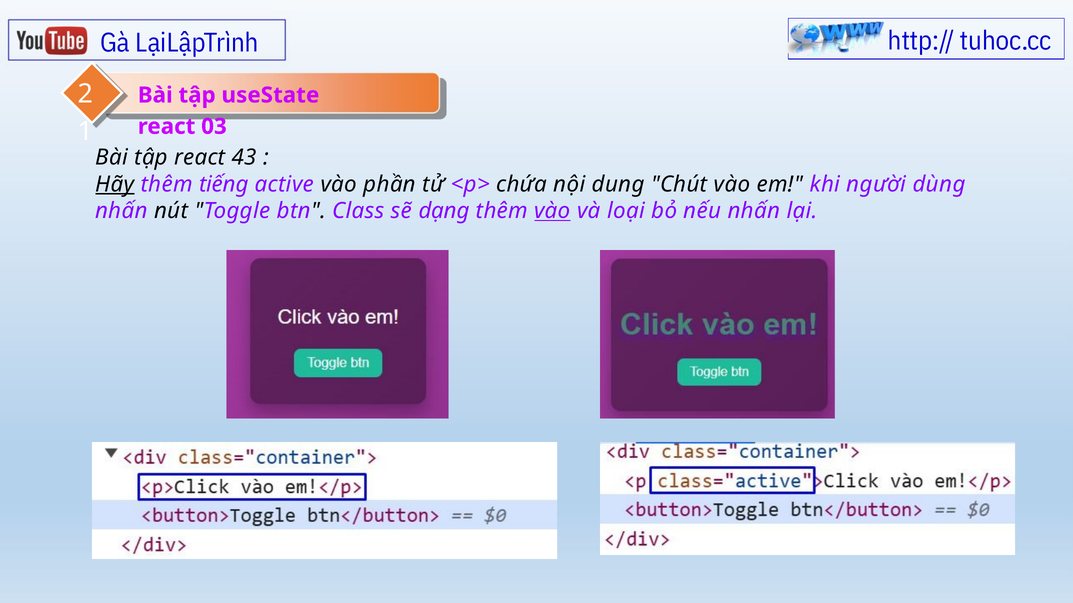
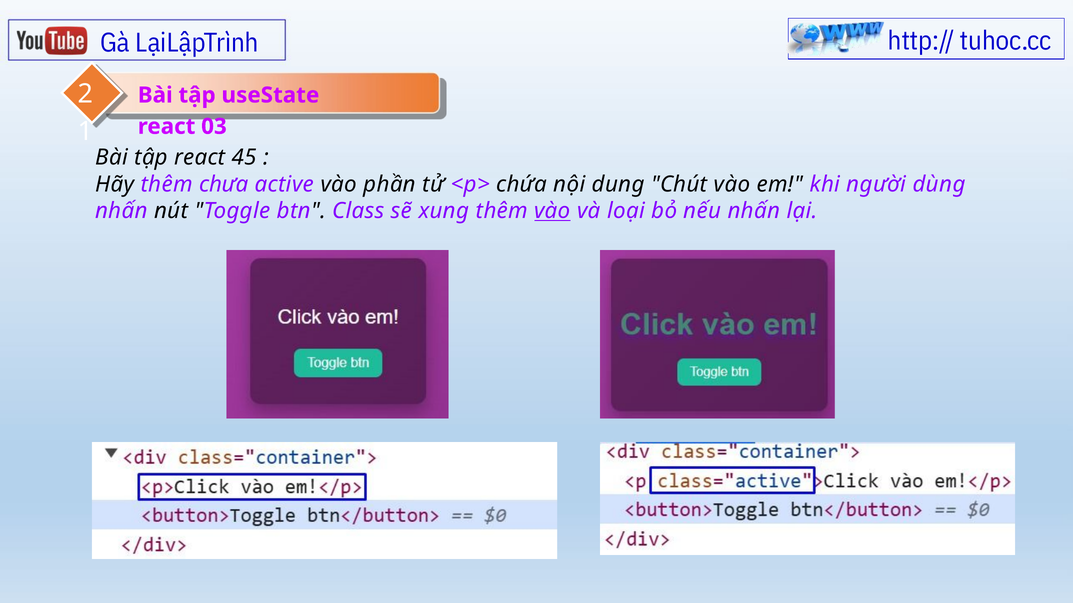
43: 43 -> 45 (244, 157)
Hãy underline: present -> none (115, 184)
tiếng: tiếng -> chưa (224, 184)
dạng: dạng -> xung (444, 211)
